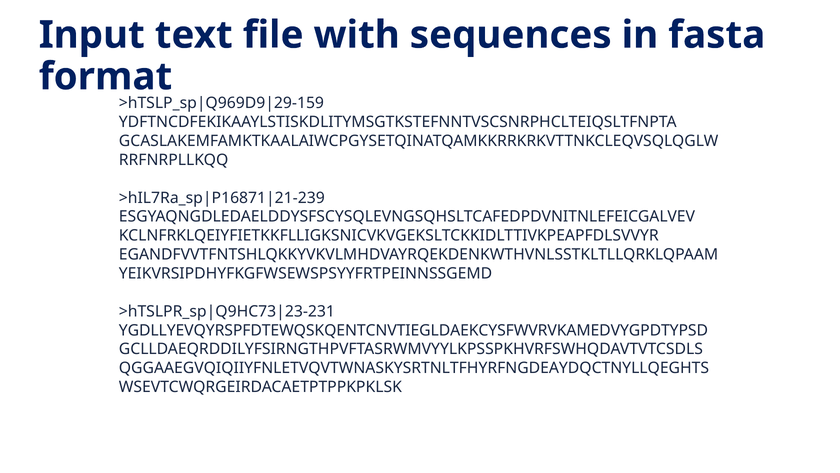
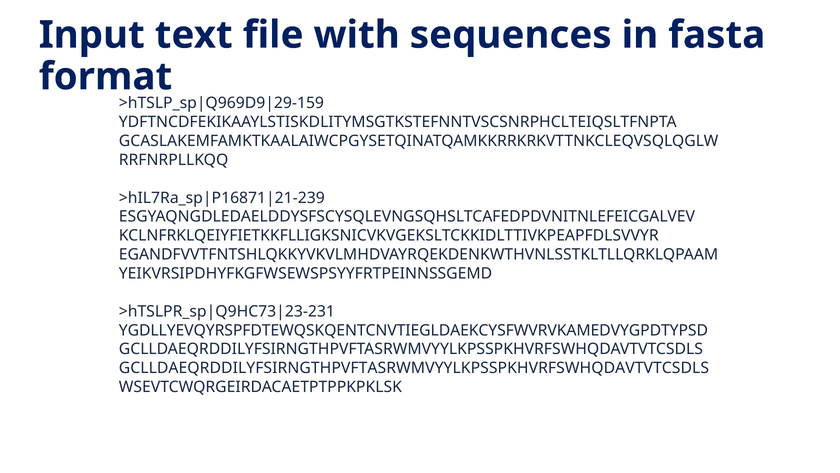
QGGAAEGVQIQIIYFNLETVQVTWNASKYSRTNLTFHYRFNGDEAYDQCTNYLLQEGHTS: QGGAAEGVQIQIIYFNLETVQVTWNASKYSRTNLTFHYRFNGDEAYDQCTNYLLQEGHTS -> GCLLDAEQRDDILYFSIRNGTHPVFTASRWMVYYLKPSSPKHVRFSWHQDAVTVTCSDLS (414, 368)
